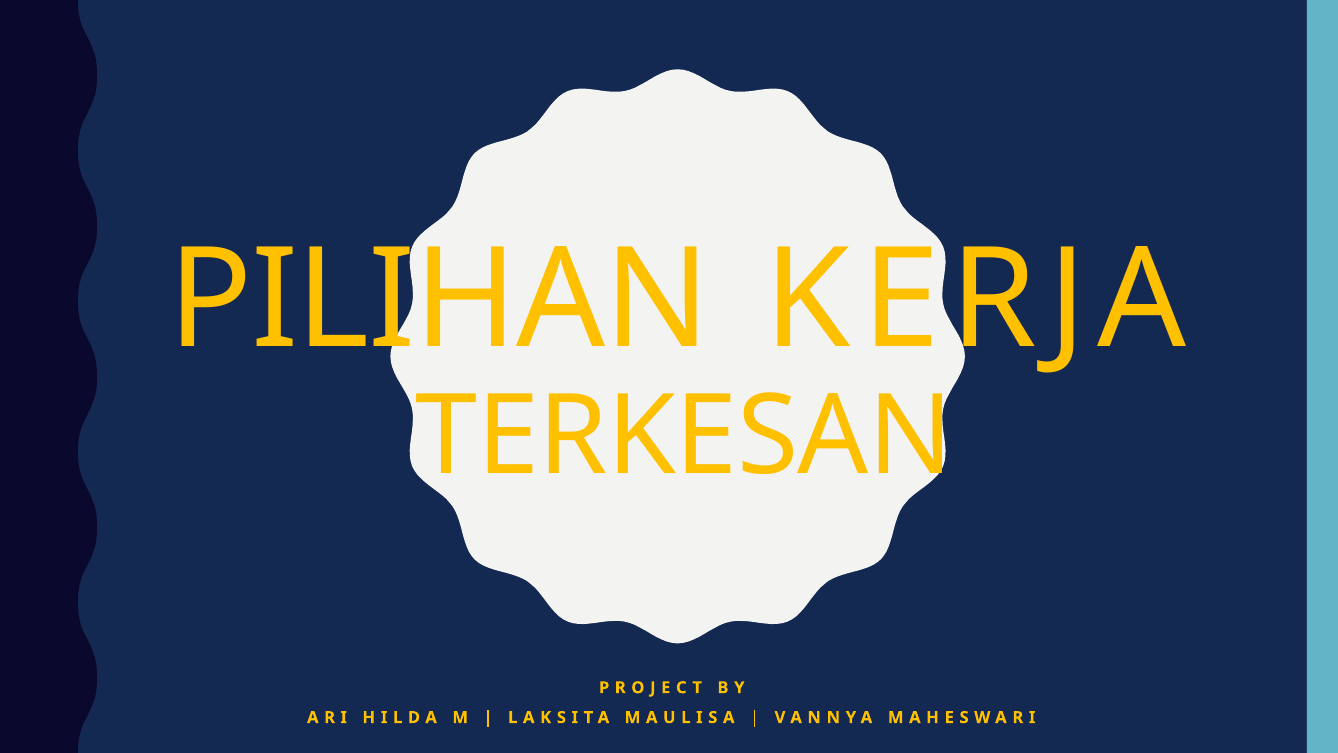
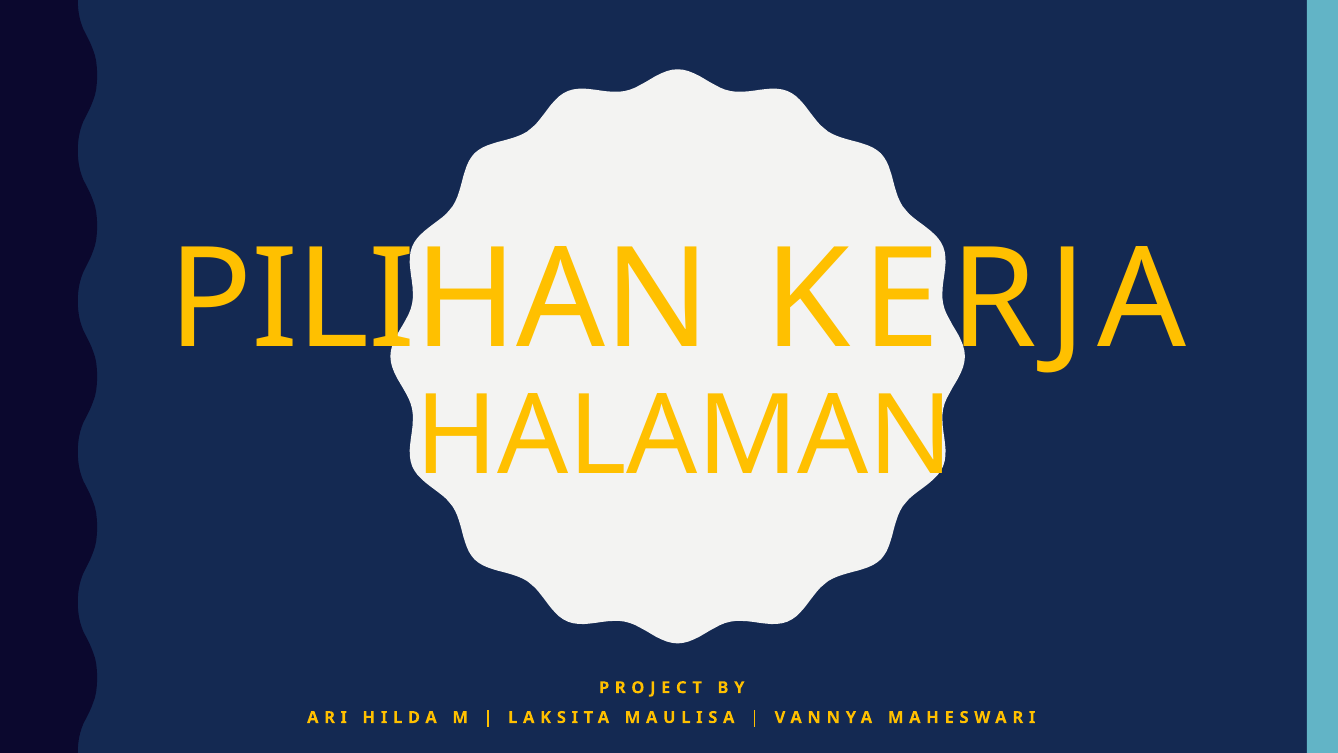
TERKESAN: TERKESAN -> HALAMAN (684, 436)
